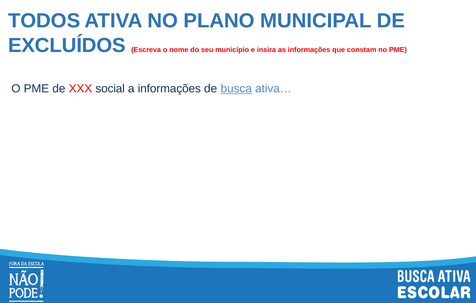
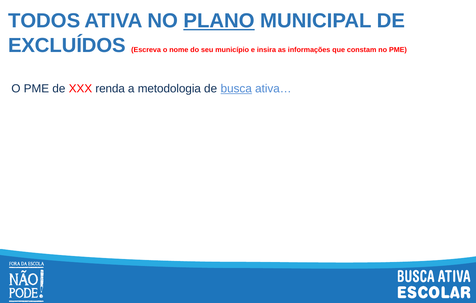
PLANO underline: none -> present (219, 21)
social: social -> renda (110, 89)
a informações: informações -> metodologia (169, 89)
